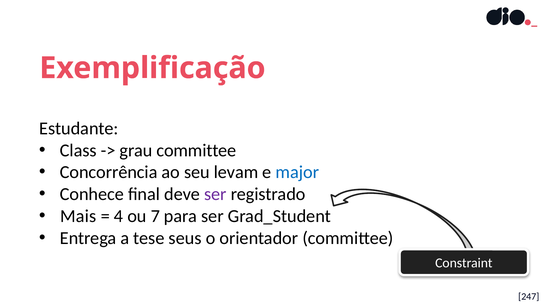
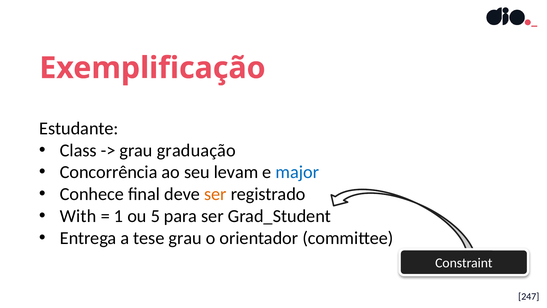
grau committee: committee -> graduação (196, 150)
ser colour: purple -> orange (215, 194)
Mais: Mais -> With (78, 216)
4: 4 -> 1 (119, 216)
7: 7 -> 5 (155, 216)
tese seus: seus -> grau (185, 238)
